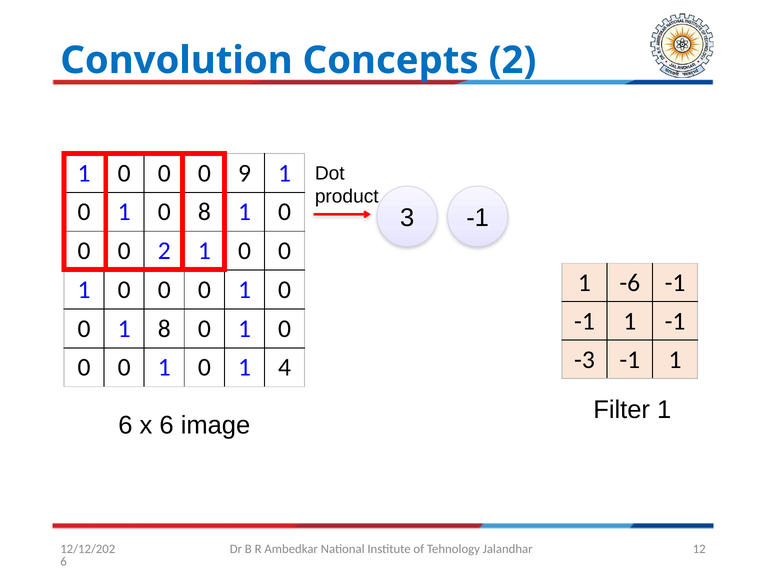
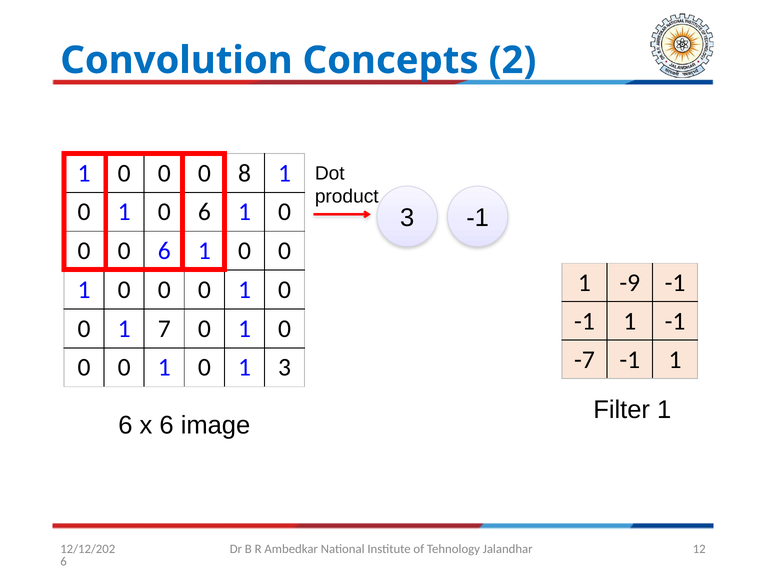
9: 9 -> 8 (244, 173)
1 0 8: 8 -> 6 (204, 212)
0 0 2: 2 -> 6 (164, 251)
-6: -6 -> -9 (630, 283)
1 8: 8 -> 7 (164, 328)
-3: -3 -> -7 (584, 359)
1 4: 4 -> 3 (285, 367)
